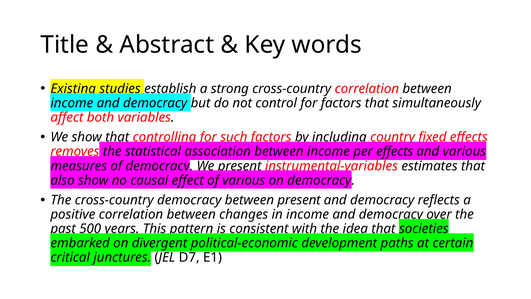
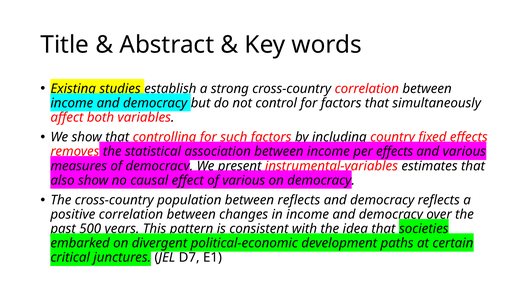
cross-country democracy: democracy -> population (189, 200)
between present: present -> reflects (299, 200)
